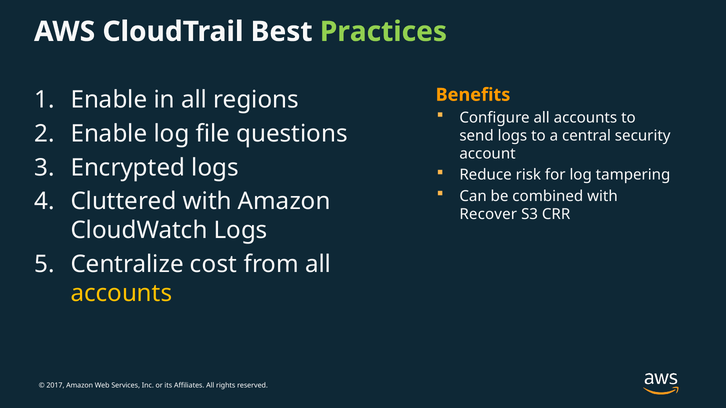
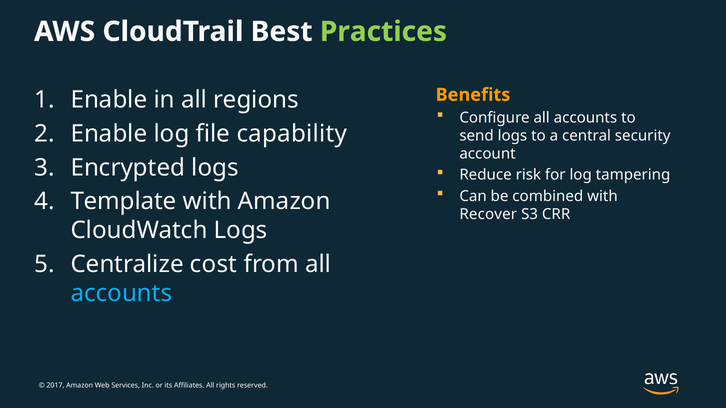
questions: questions -> capability (292, 134)
Cluttered: Cluttered -> Template (124, 202)
accounts colour: yellow -> light blue (121, 294)
